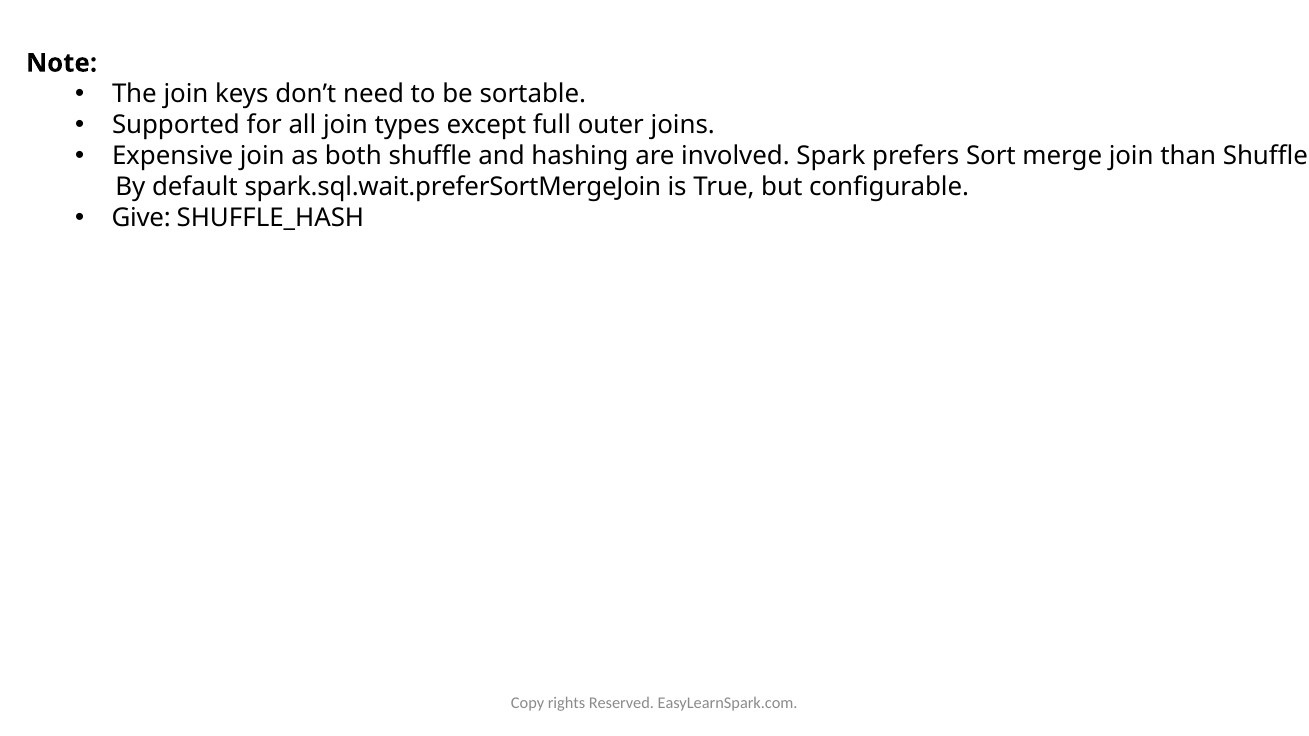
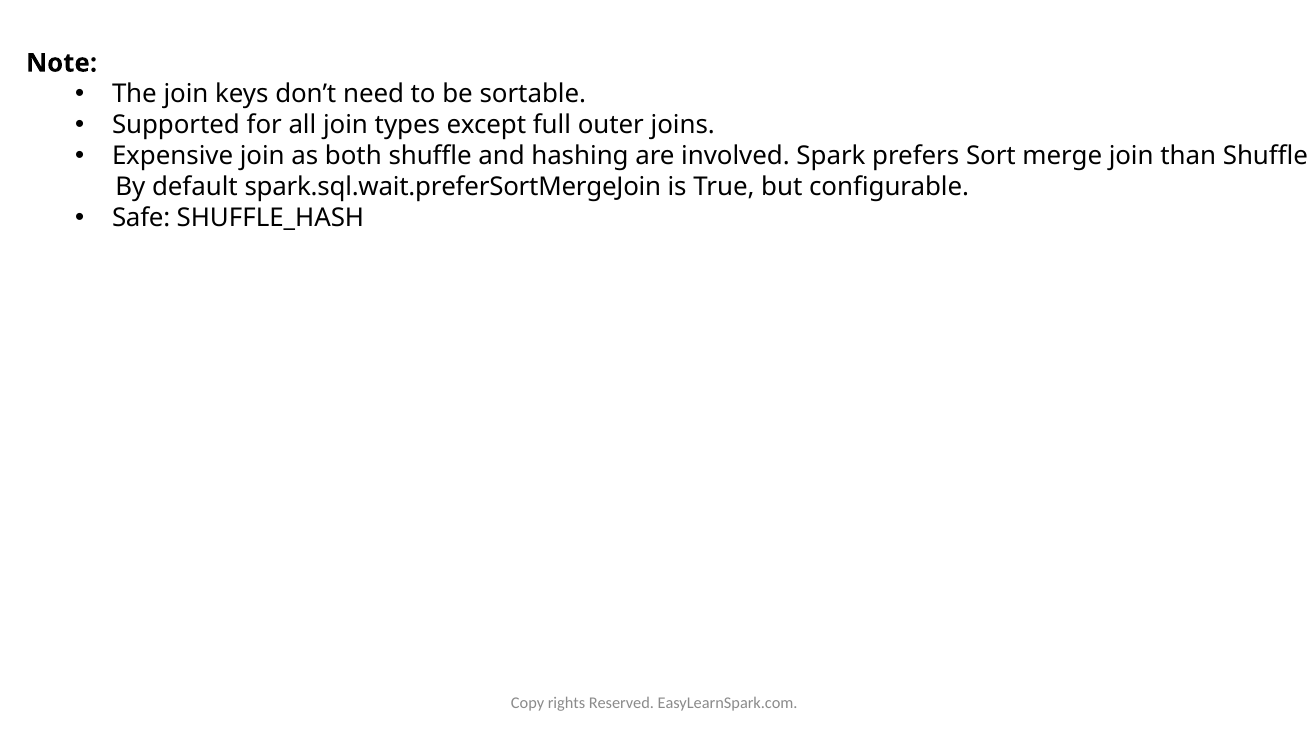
Give: Give -> Safe (141, 218)
